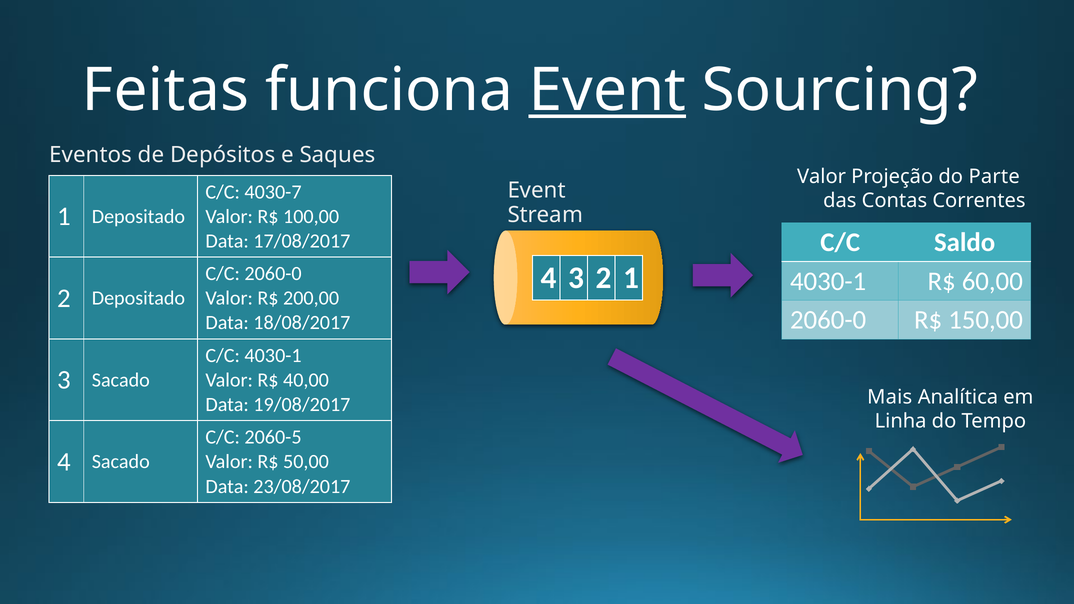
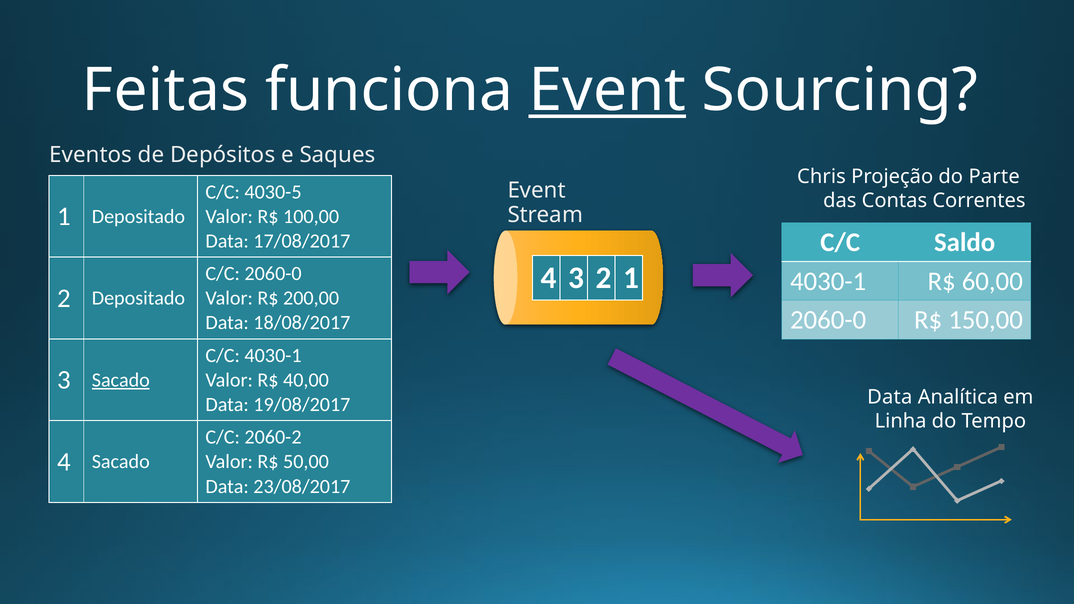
Valor: Valor -> Chris (821, 177)
4030-7: 4030-7 -> 4030-5 (273, 192)
Sacado underline: none -> present (121, 380)
Mais: Mais -> Data (890, 397)
2060-5: 2060-5 -> 2060-2 (273, 437)
